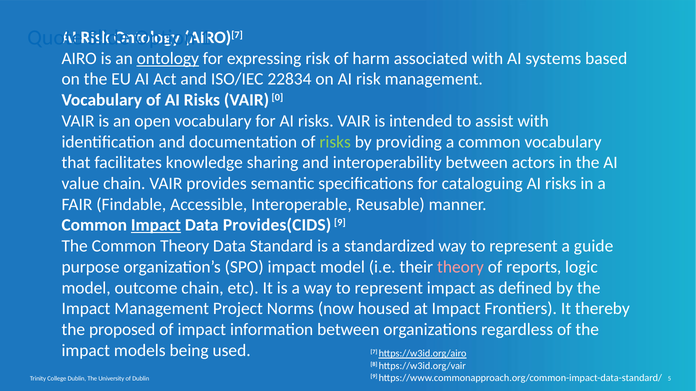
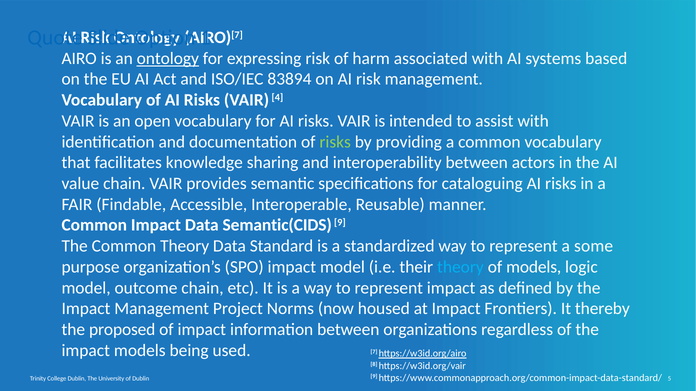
22834: 22834 -> 83894 (289, 79)
0: 0 -> 4 (277, 97)
Impact underline: present -> none (156, 226)
Provides(CIDS: Provides(CIDS -> Semantic(CIDS (277, 226)
guide: guide -> some (594, 246)
theory colour: pink -> light blue (460, 267)
of reports: reports -> models (534, 267)
